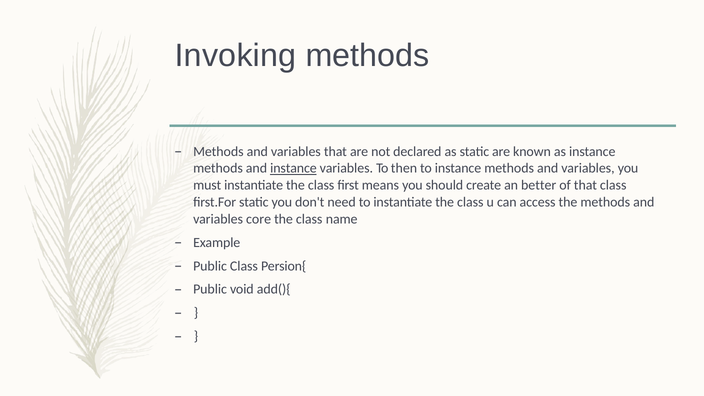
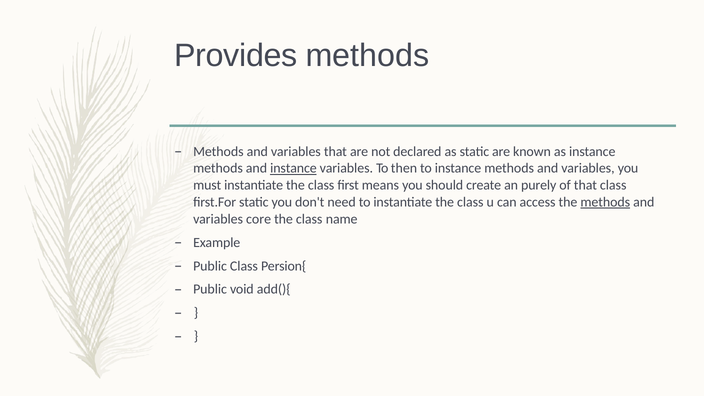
Invoking: Invoking -> Provides (236, 56)
better: better -> purely (539, 185)
methods underline: none -> present (605, 202)
